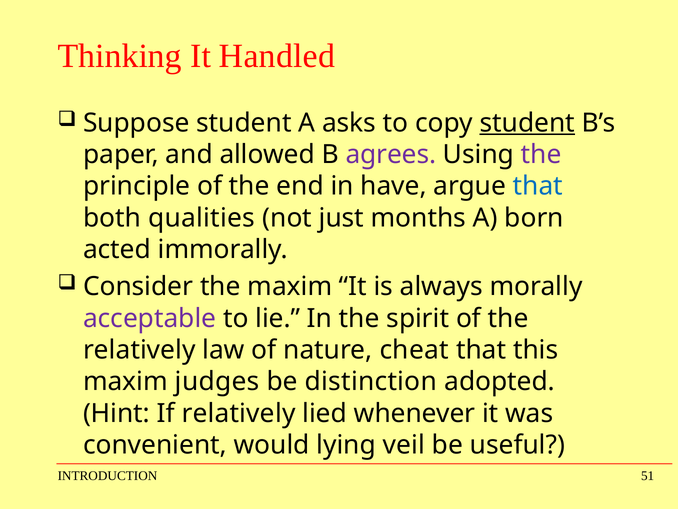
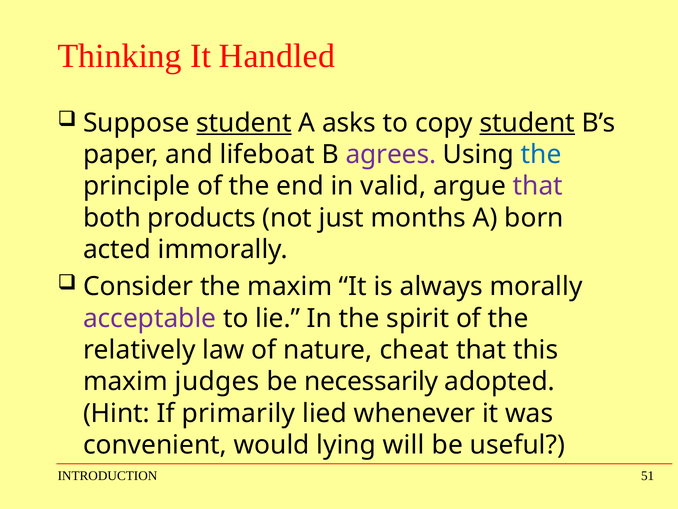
student underline: none -> present (244, 123)
allowed: allowed -> lifeboat (267, 154)
the colour: purple -> blue (541, 154)
have: have -> valid (393, 186)
that colour: blue -> purple (538, 186)
qualities: qualities -> products (202, 218)
distinction: distinction -> necessarily (371, 381)
If relatively: relatively -> primarily (239, 413)
veil: veil -> will (404, 445)
